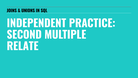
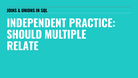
SECOND: SECOND -> SHOULD (24, 35)
